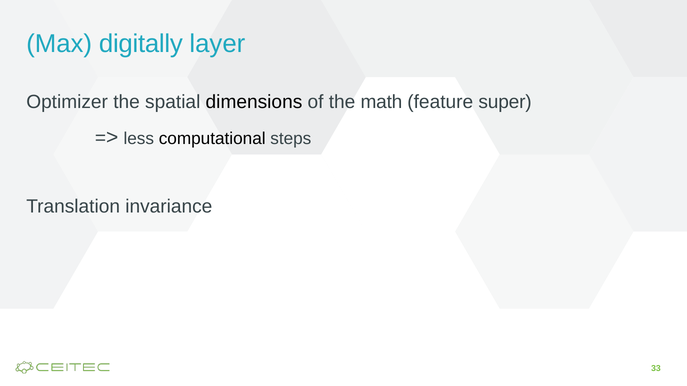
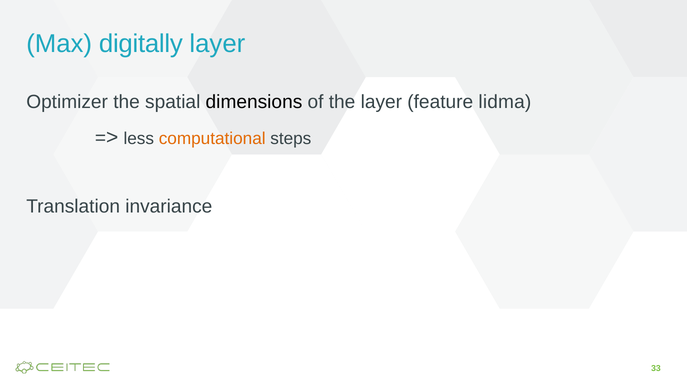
the math: math -> layer (381, 102)
super: super -> lidma (505, 102)
computational colour: black -> orange (212, 139)
